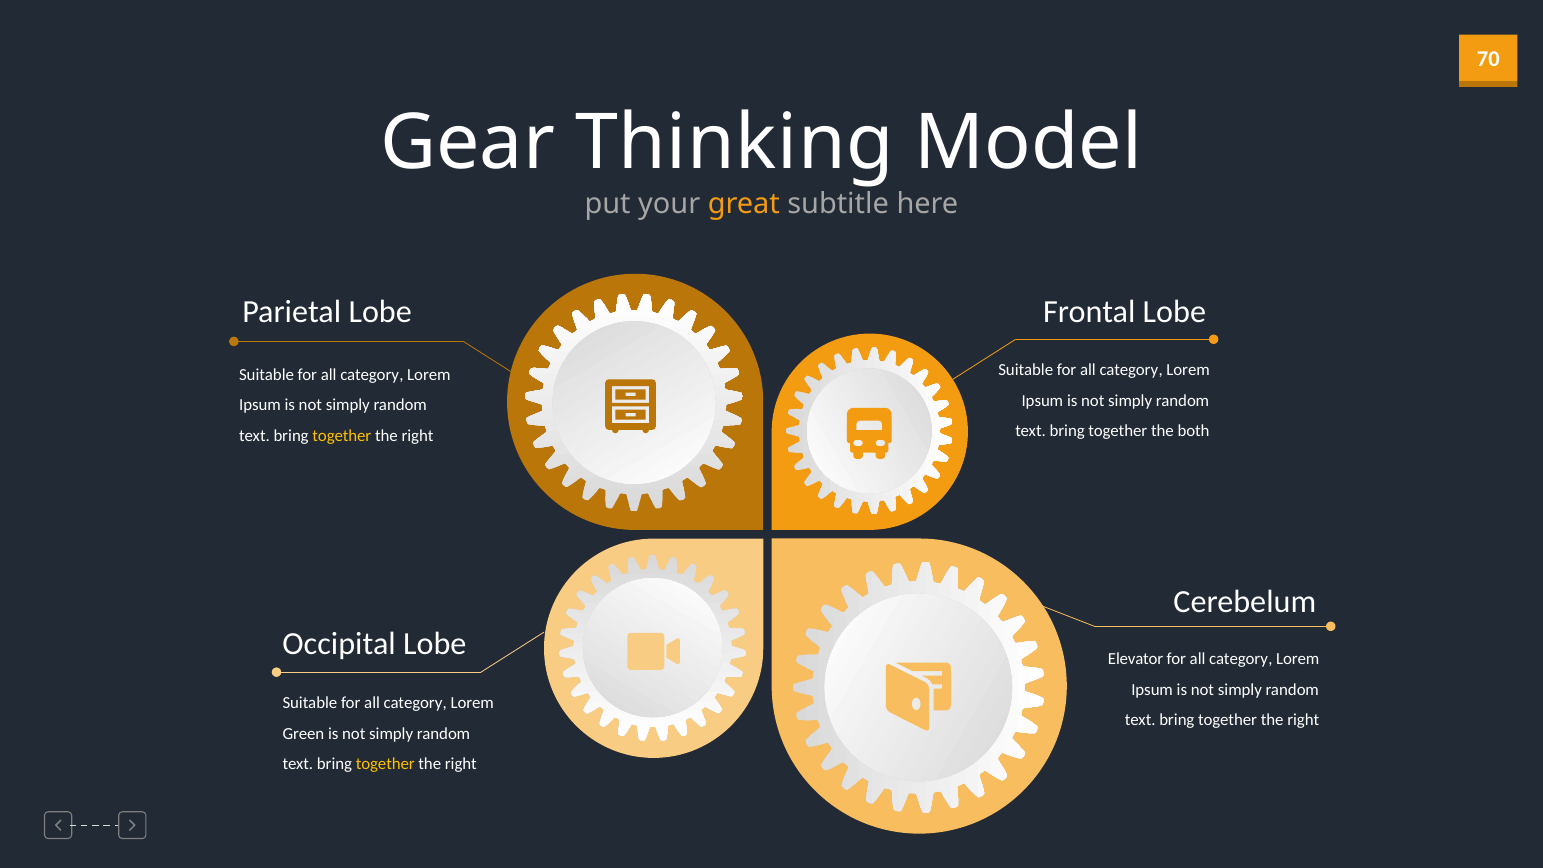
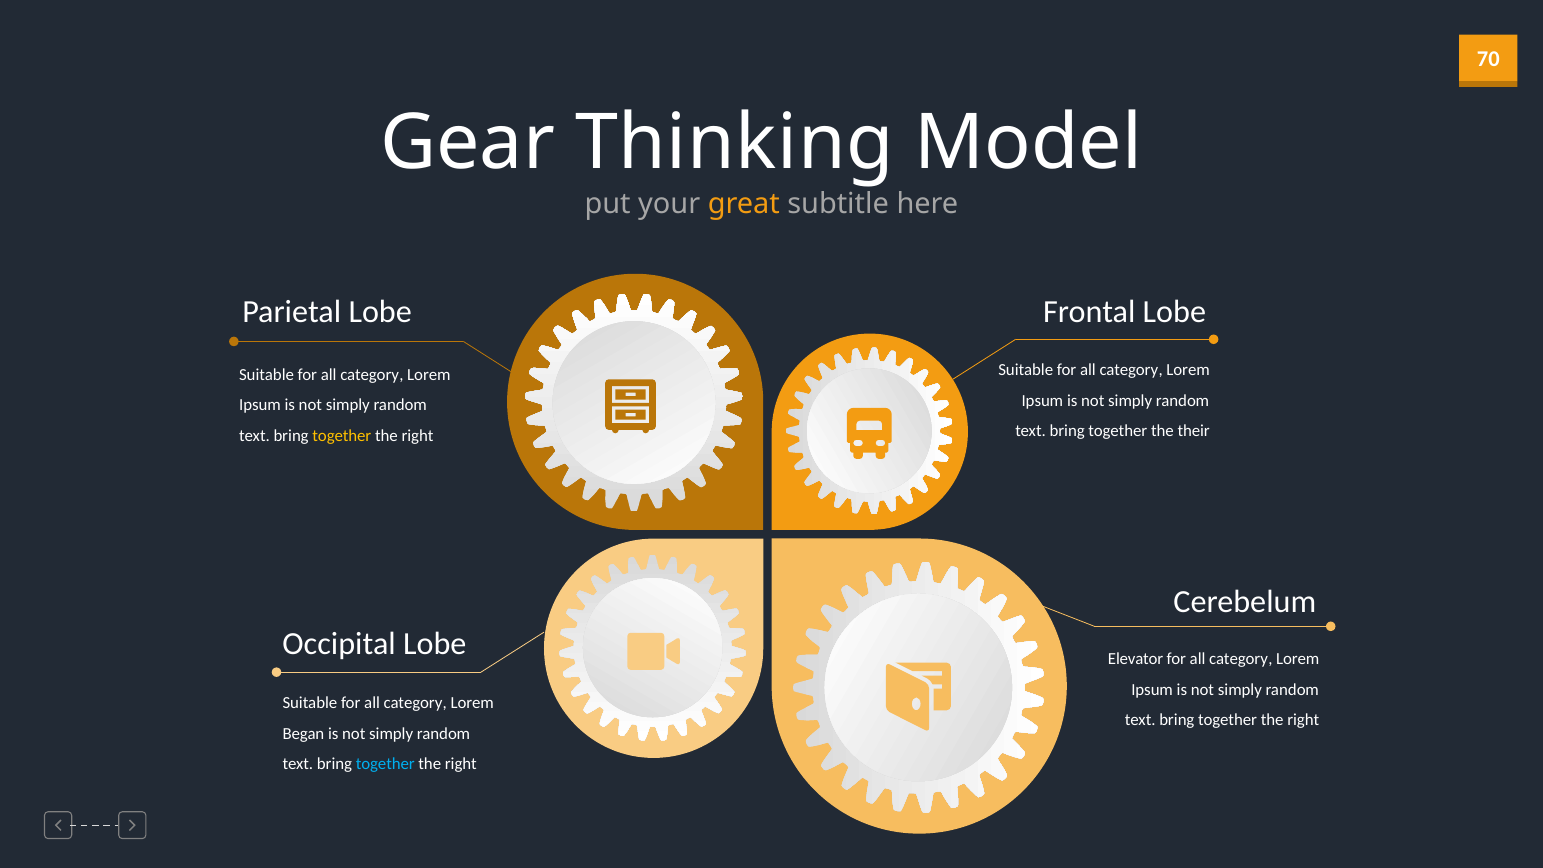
both: both -> their (1194, 431)
Green: Green -> Began (303, 734)
together colour: yellow -> light blue (385, 764)
